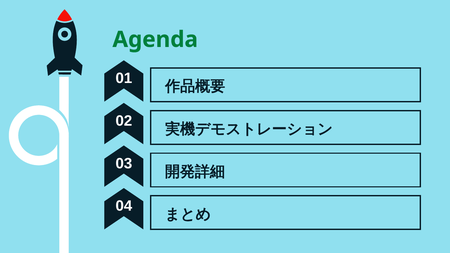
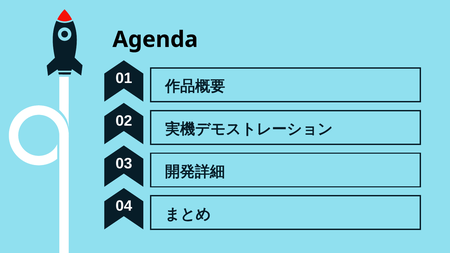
Agenda colour: green -> black (155, 40)
